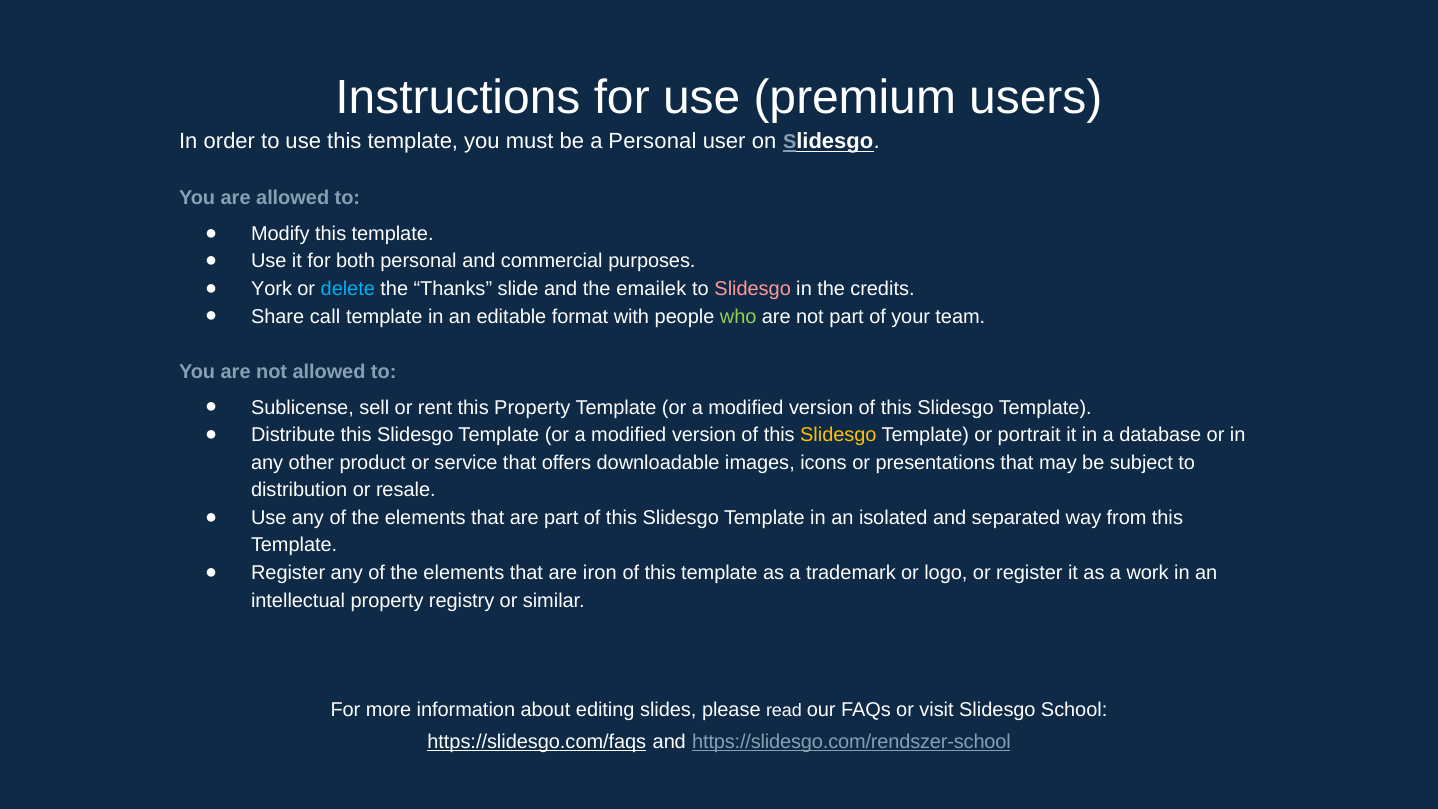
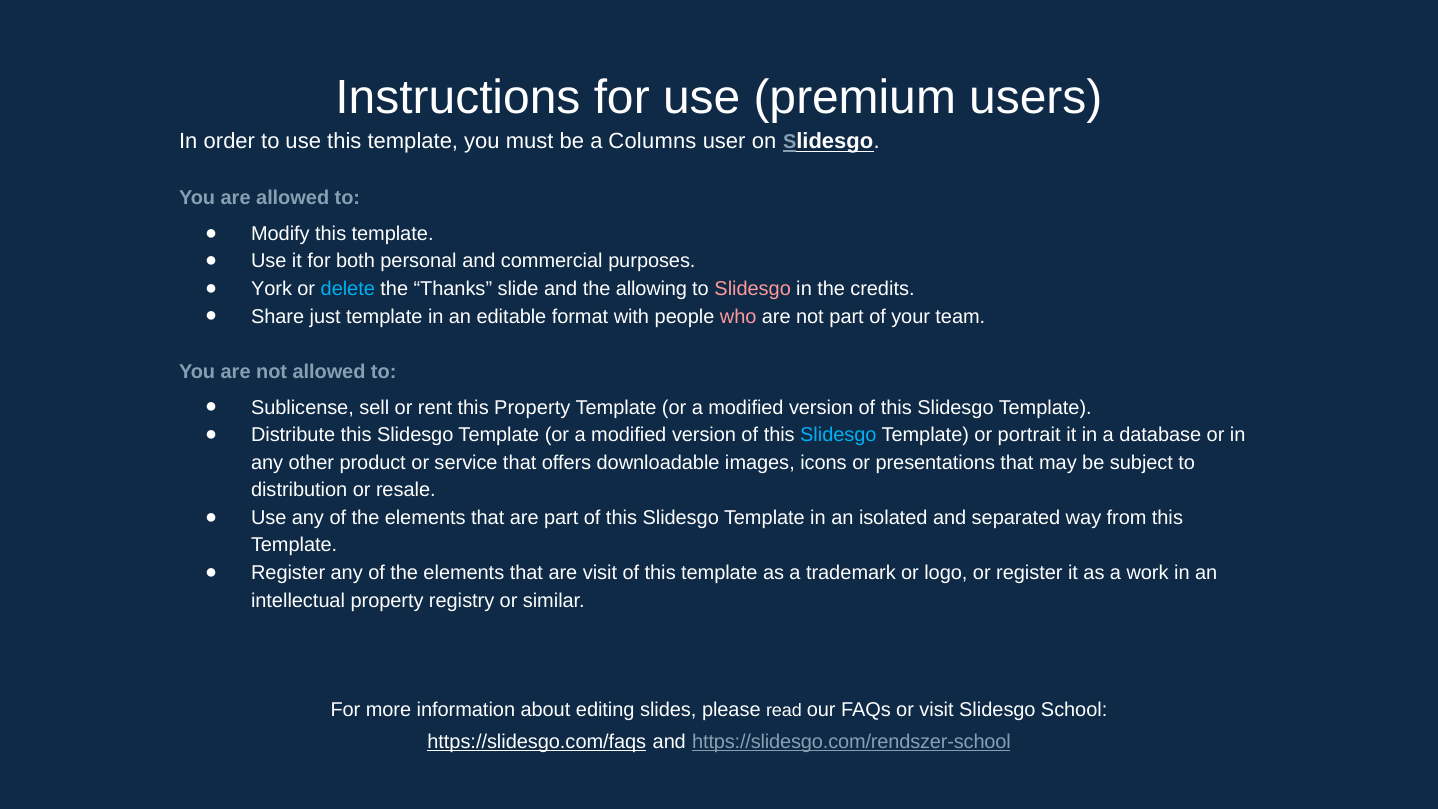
a Personal: Personal -> Columns (652, 142)
emailek: emailek -> allowing (651, 289)
call: call -> just (325, 316)
who colour: light green -> pink (738, 316)
Slidesgo colour: yellow -> light blue (838, 435)
are iron: iron -> visit (600, 573)
